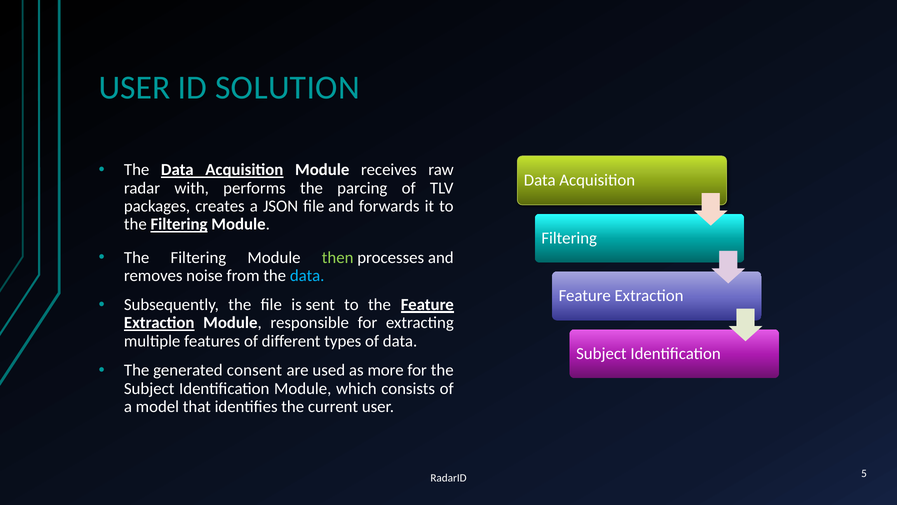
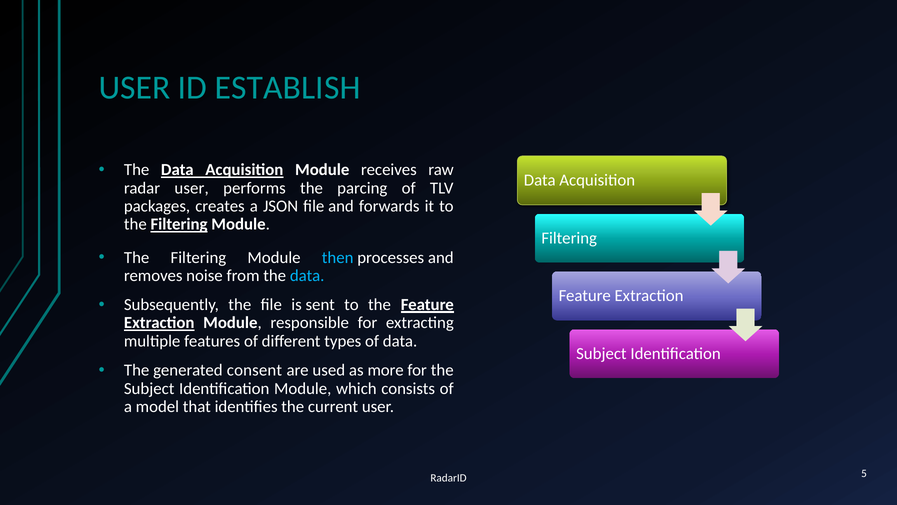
SOLUTION: SOLUTION -> ESTABLISH (288, 87)
radar with: with -> user (192, 188)
then colour: light green -> light blue (338, 257)
